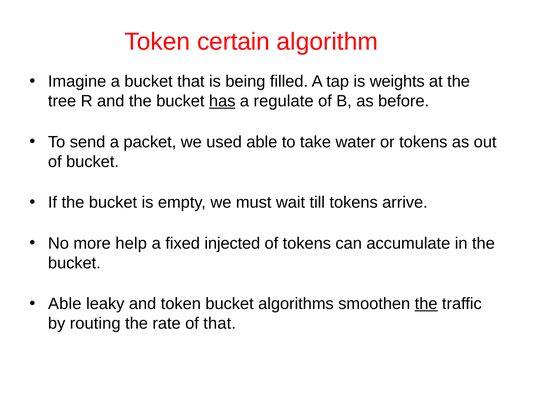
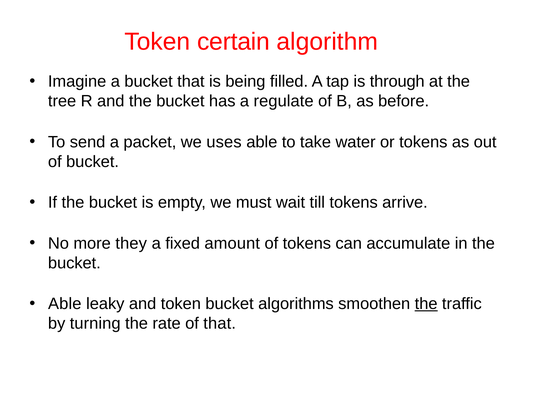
weights: weights -> through (397, 82)
has underline: present -> none (222, 101)
used: used -> uses (224, 142)
help: help -> they (131, 244)
injected: injected -> amount (232, 244)
routing: routing -> turning (95, 324)
